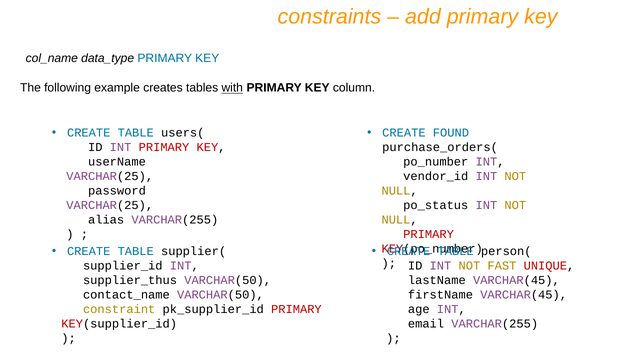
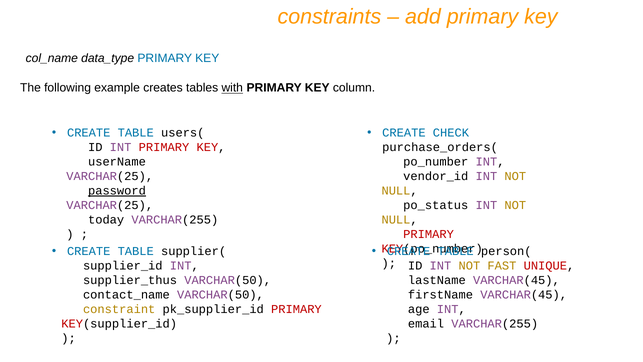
FOUND: FOUND -> CHECK (451, 133)
password underline: none -> present (117, 191)
alias: alias -> today (106, 220)
